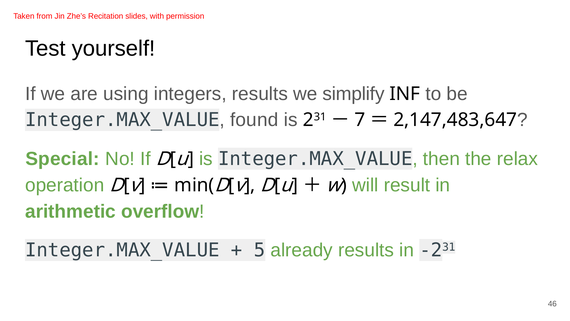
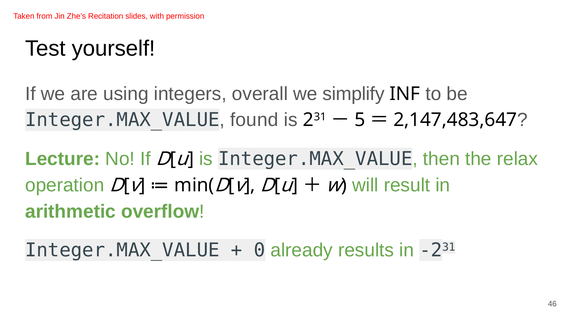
integers results: results -> overall (260, 94)
7: 7 -> 5 (360, 120)
Special: Special -> Lecture (63, 159)
5: 5 -> 0 (260, 250)
